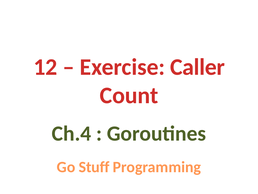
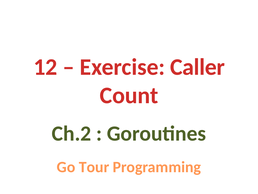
Ch.4: Ch.4 -> Ch.2 (72, 133)
Stuff: Stuff -> Tour (94, 167)
